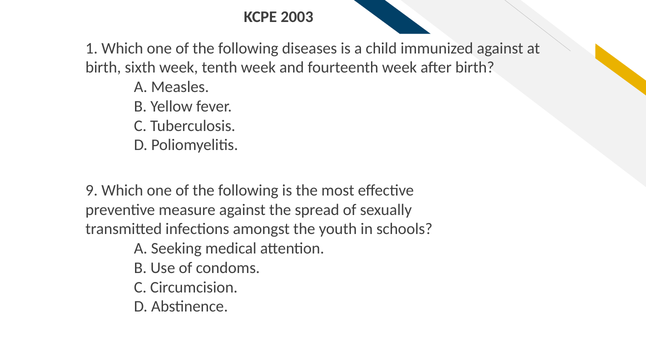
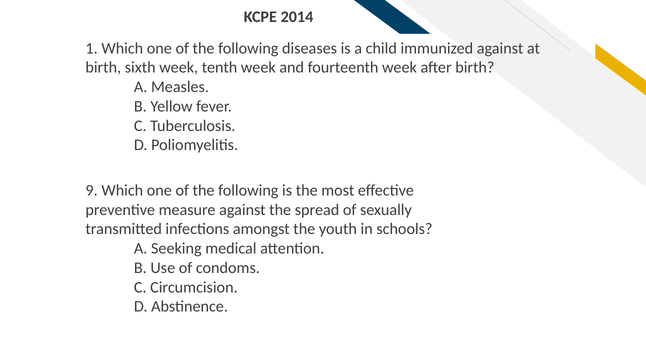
2003: 2003 -> 2014 (297, 17)
